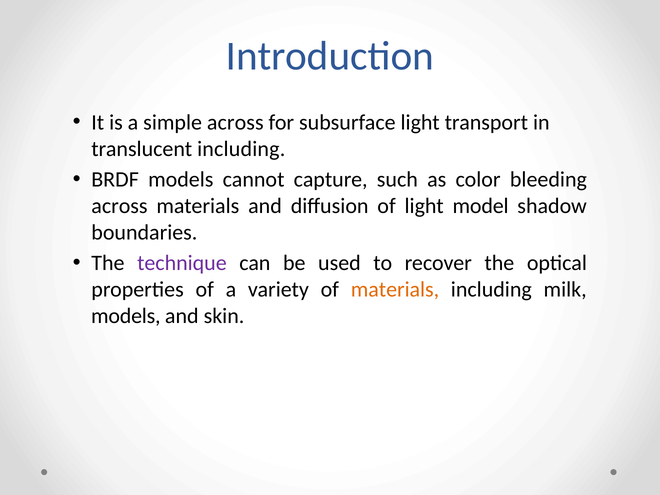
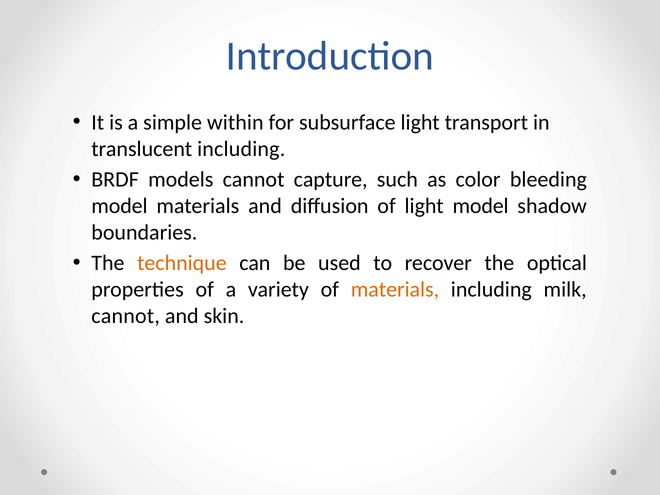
simple across: across -> within (235, 122)
across: across -> model (119, 206)
technique colour: purple -> orange (182, 263)
models: models -> cannot (126, 316)
